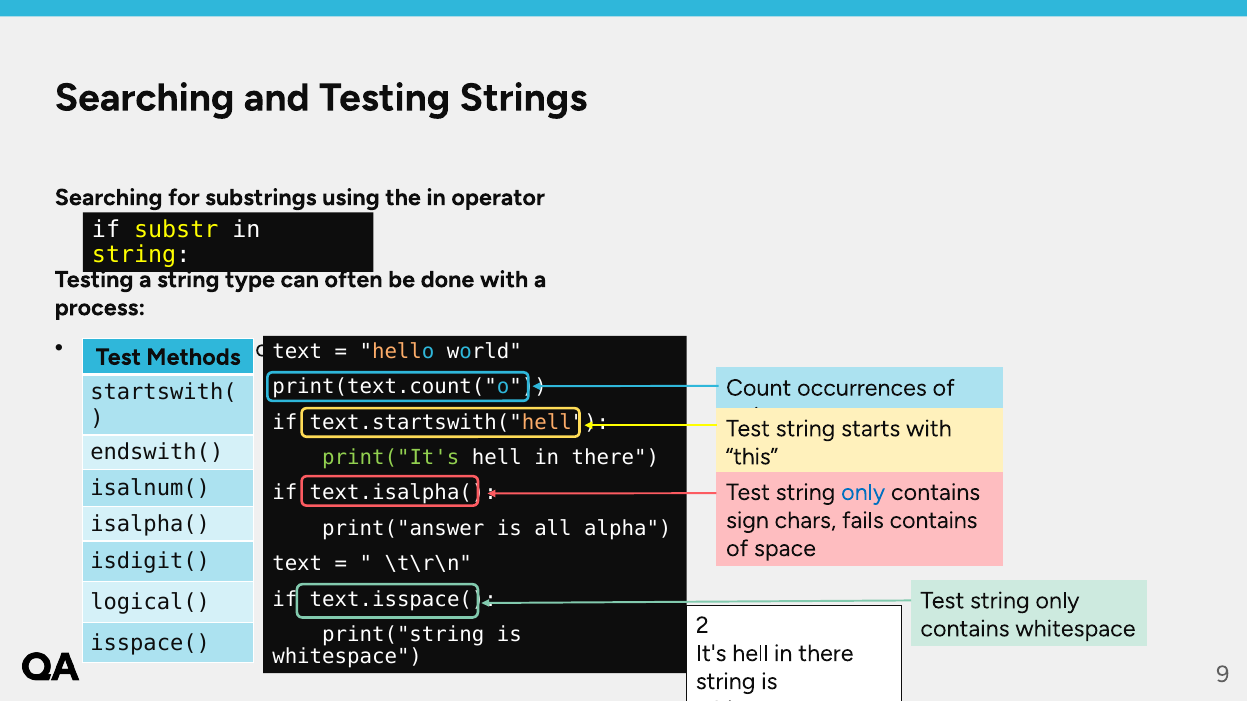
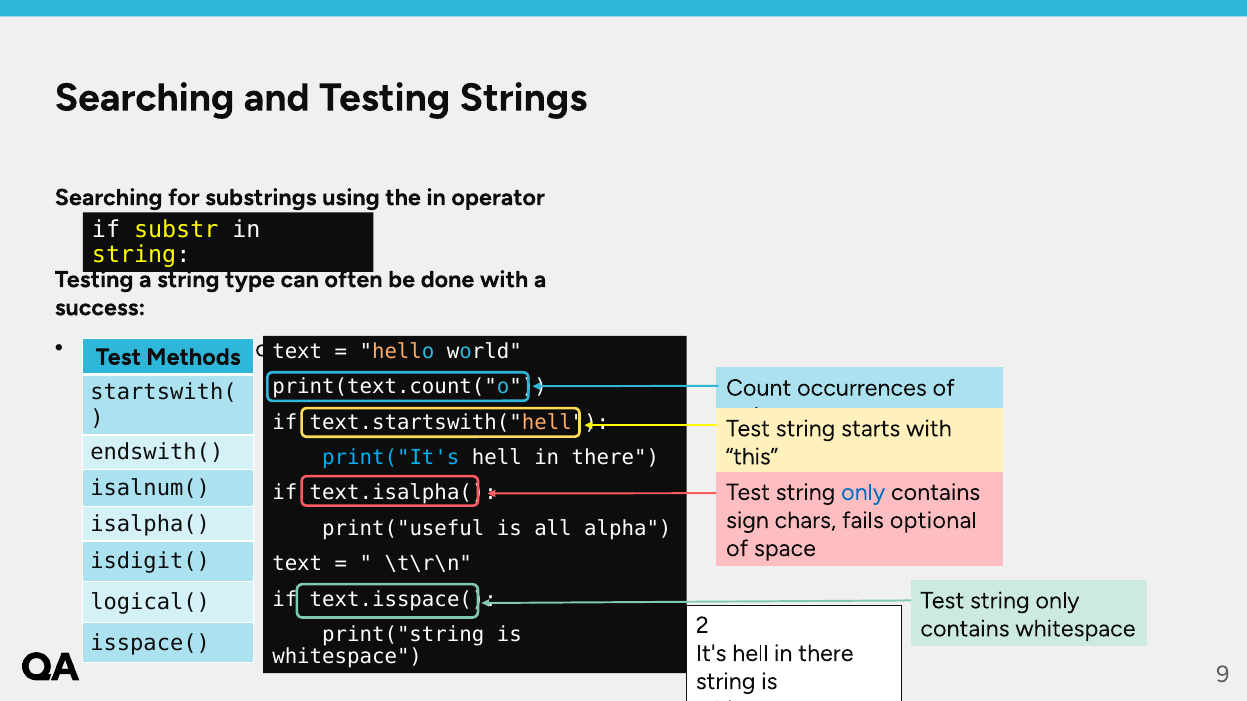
process: process -> success (100, 308)
print("It's colour: light green -> light blue (391, 458)
fails contains: contains -> optional (933, 521)
print("answer: print("answer -> print("useful (403, 529)
